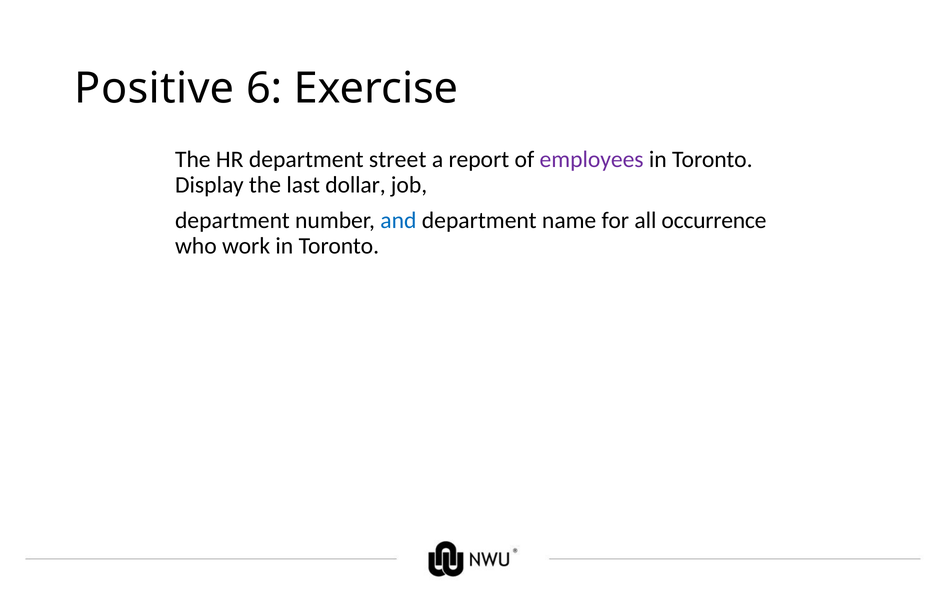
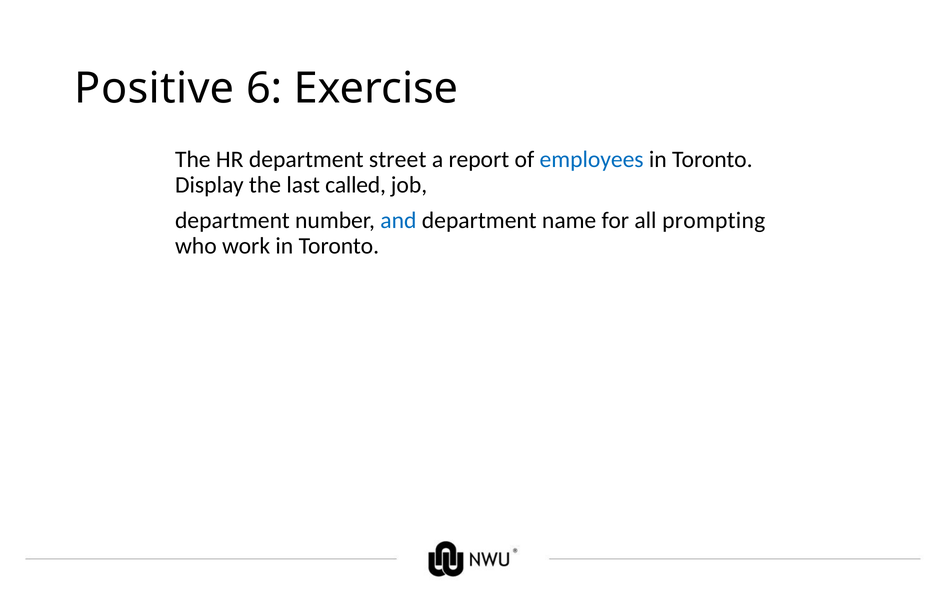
employees colour: purple -> blue (592, 159)
dollar: dollar -> called (356, 185)
occurrence: occurrence -> prompting (714, 220)
